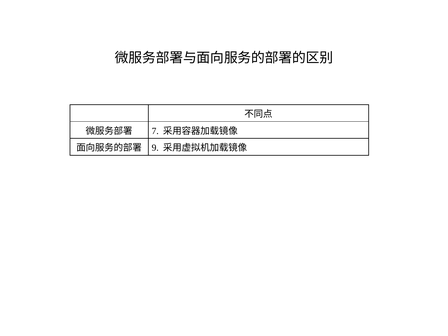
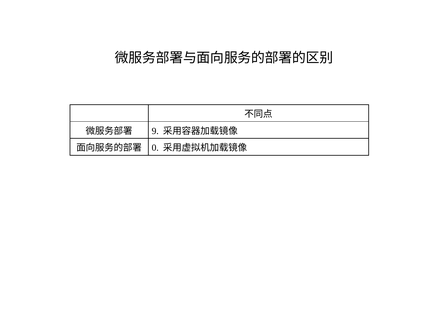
7: 7 -> 9 (155, 131)
9: 9 -> 0 (155, 148)
